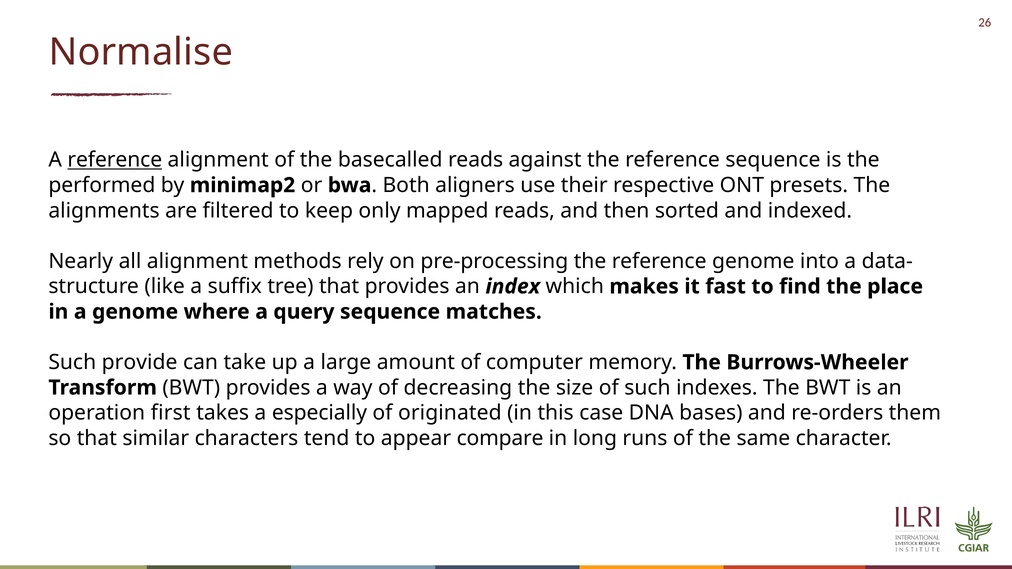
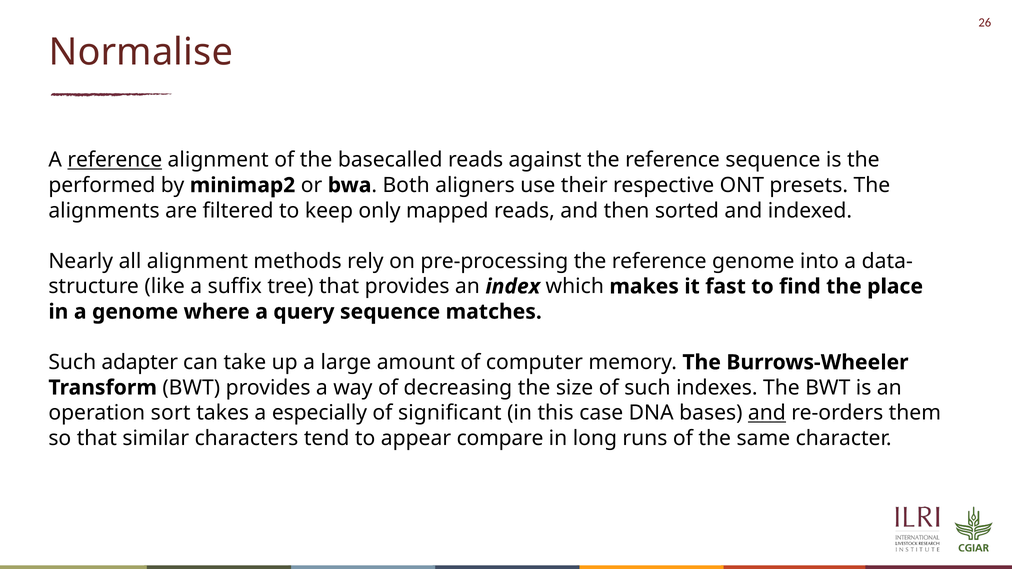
provide: provide -> adapter (140, 362)
first: first -> sort (171, 413)
originated: originated -> significant (450, 413)
and underline: none -> present (767, 413)
